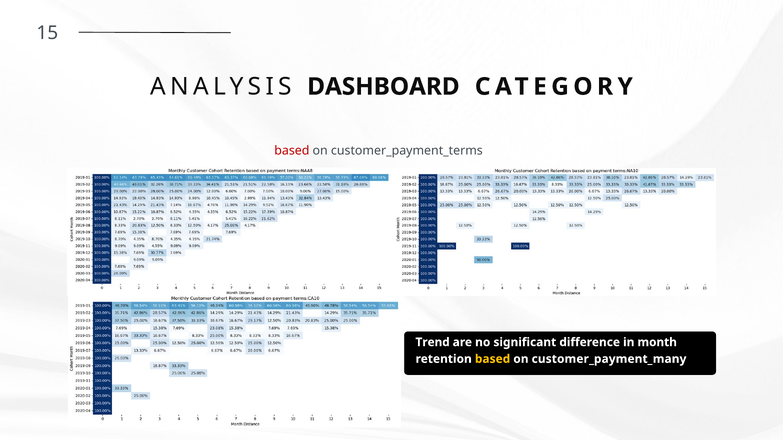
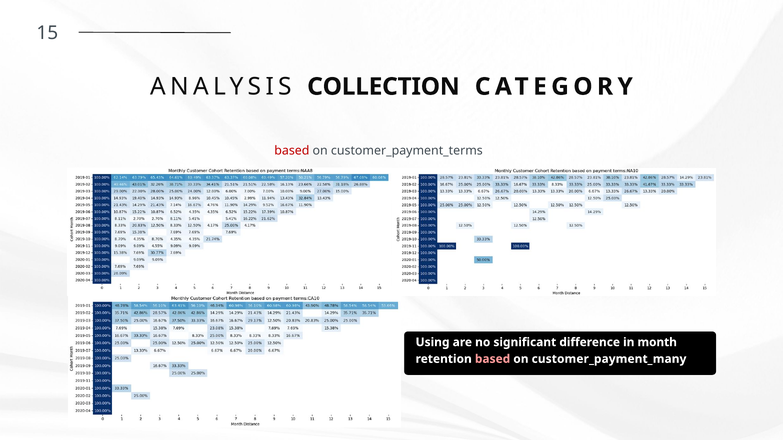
DASHBOARD: DASHBOARD -> COLLECTION (383, 87)
Trend: Trend -> Using (433, 343)
based colour: yellow -> pink (493, 359)
